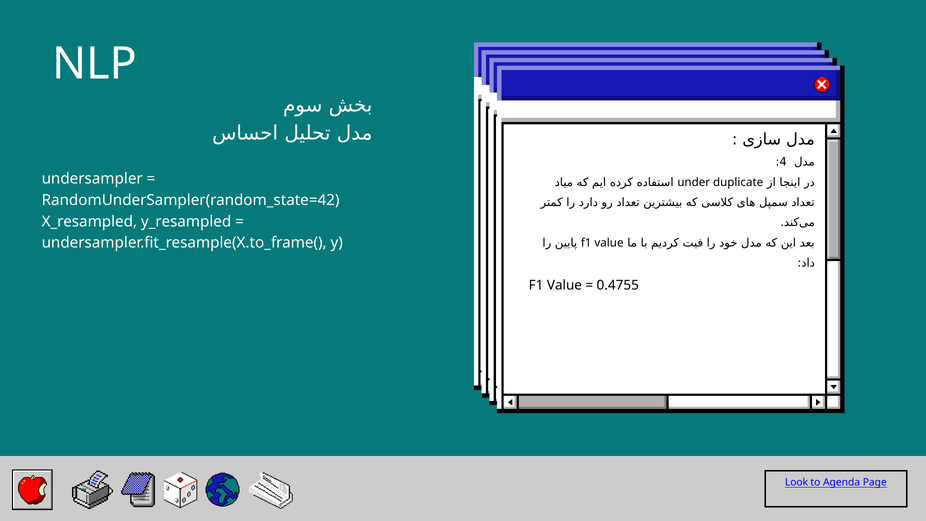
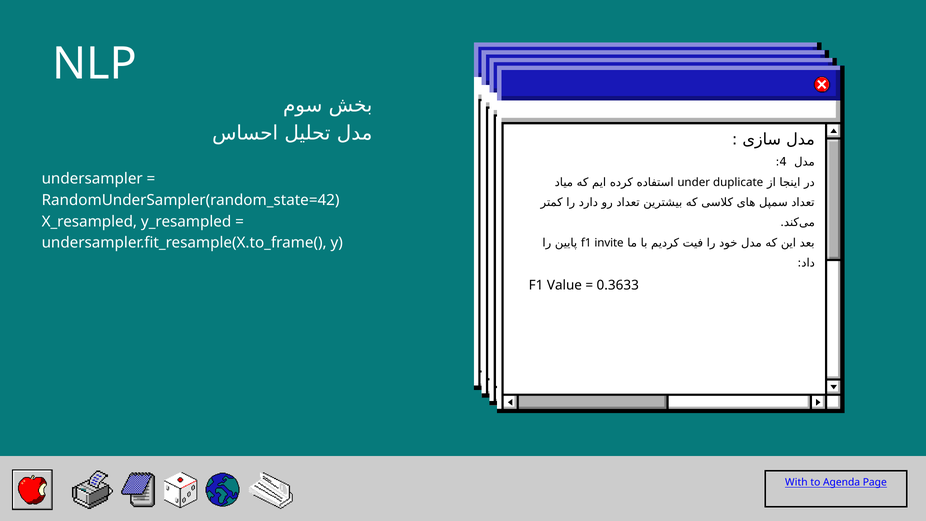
value: value -> invite (609, 243)
0.4755: 0.4755 -> 0.3633 (618, 285)
Look: Look -> With (796, 482)
